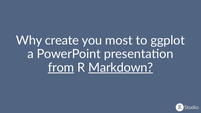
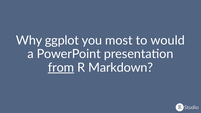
create: create -> ggplot (62, 40)
ggplot: ggplot -> would (168, 40)
Markdown underline: present -> none (121, 68)
